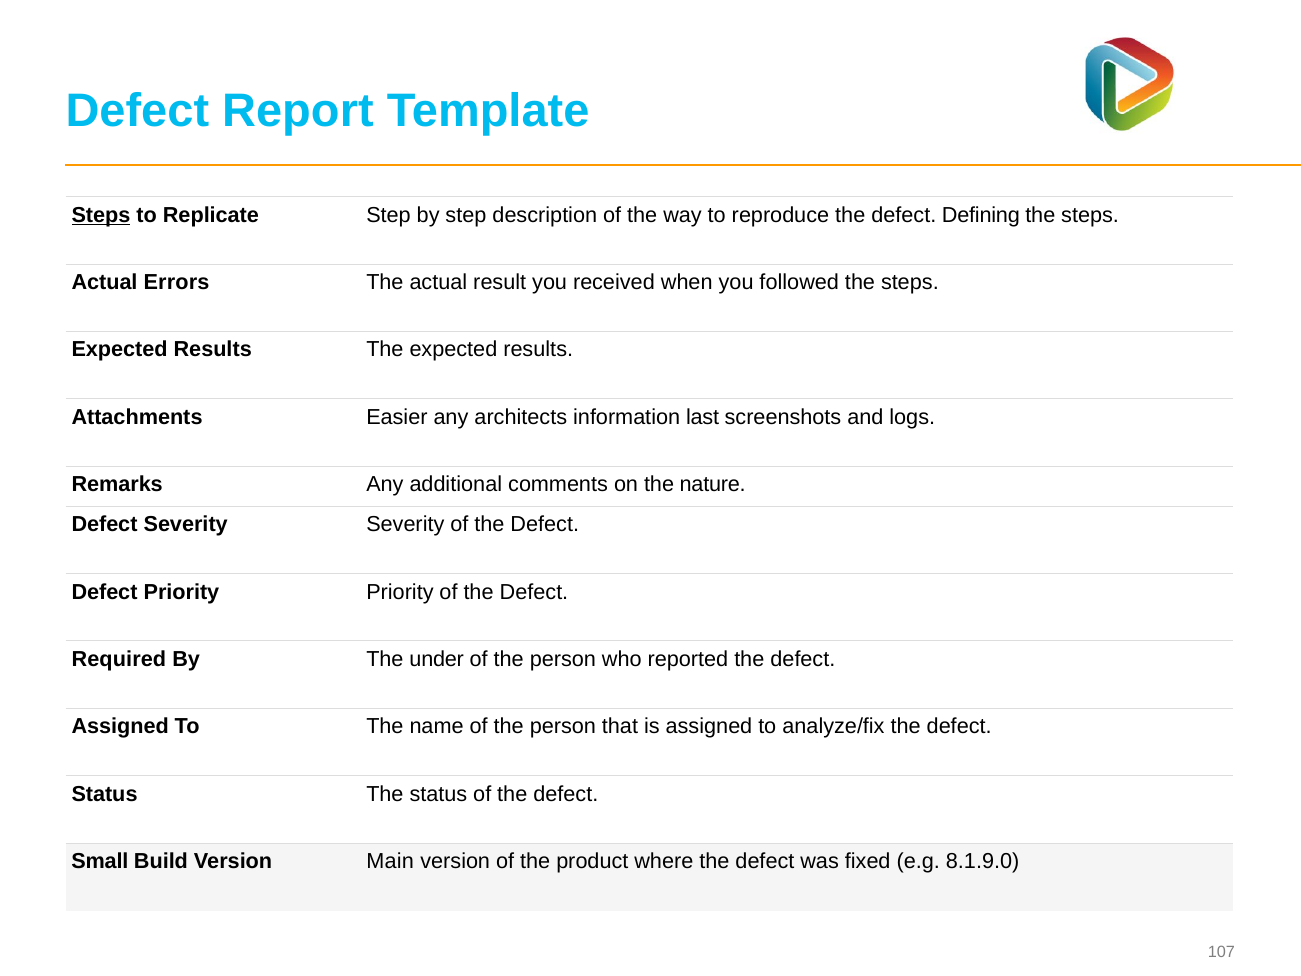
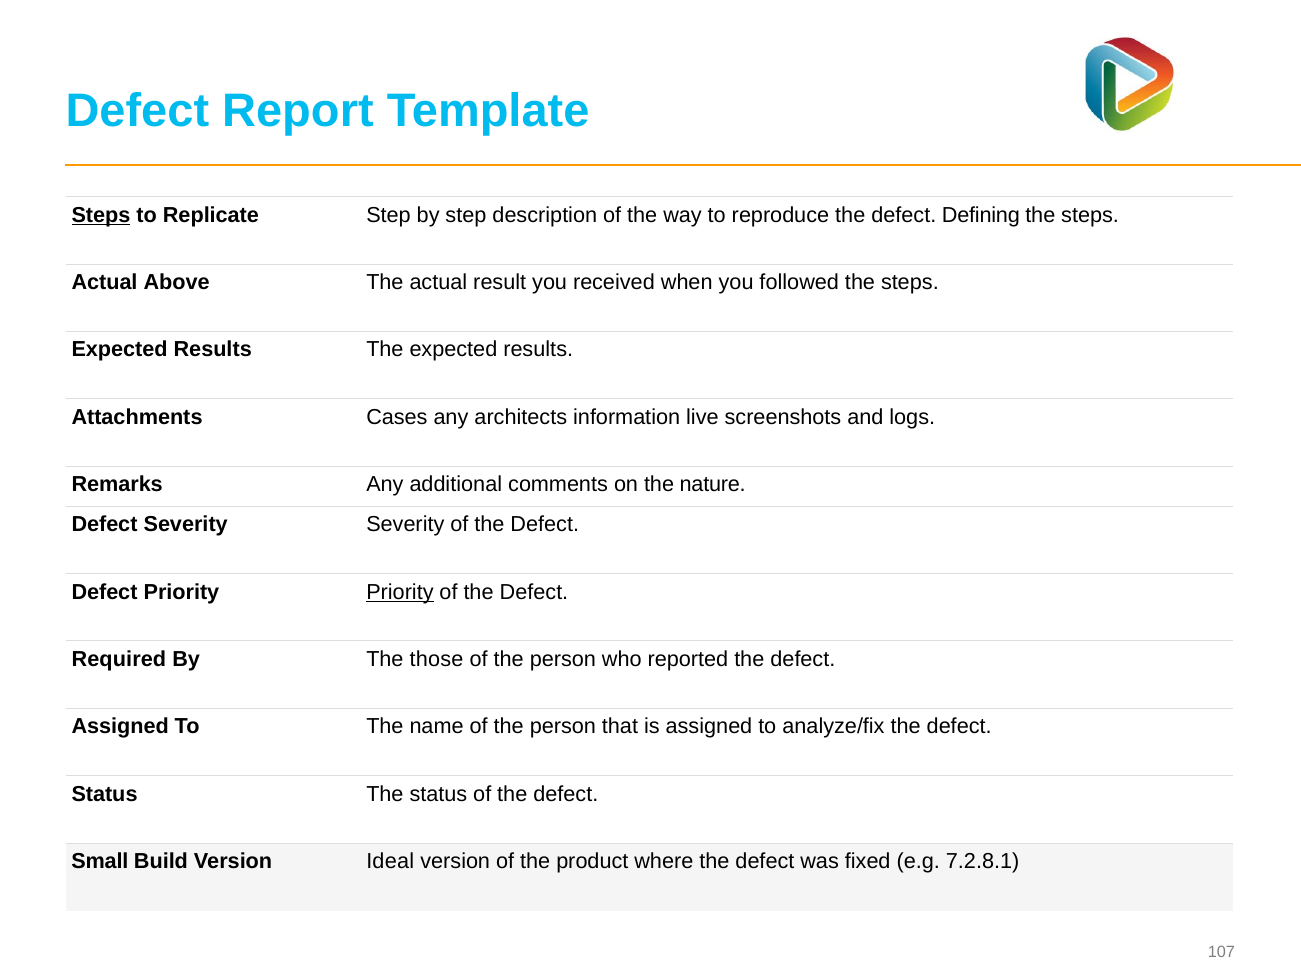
Errors: Errors -> Above (177, 282)
Easier: Easier -> Cases (397, 417)
last: last -> live (702, 417)
Priority underline: none -> present (400, 592)
under: under -> those (436, 659)
Main: Main -> Ideal (390, 861)
8.1.9.0: 8.1.9.0 -> 7.2.8.1 (983, 861)
